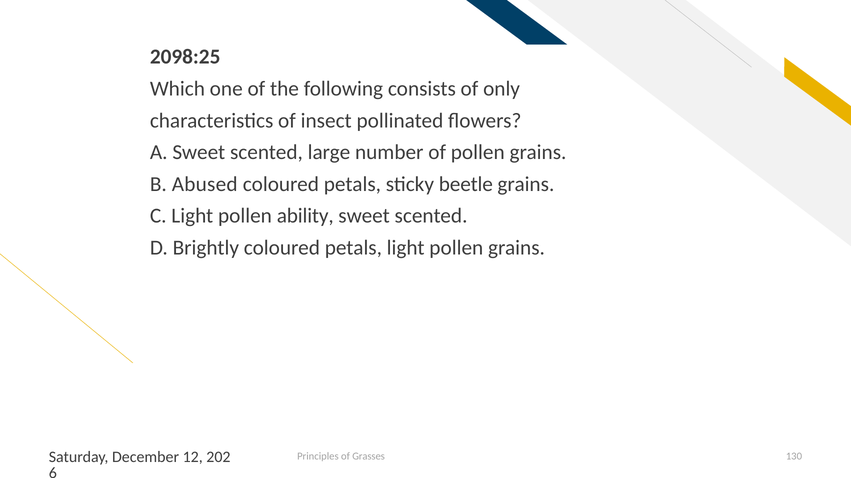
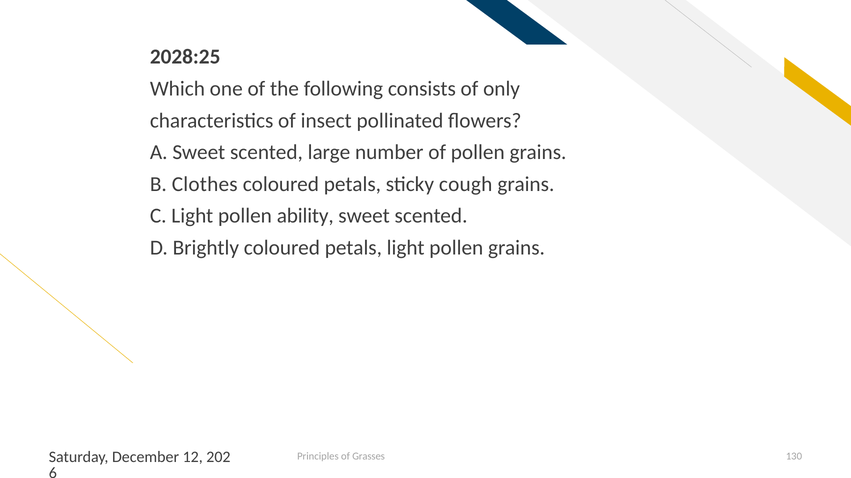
2098:25: 2098:25 -> 2028:25 (185, 57)
Abused: Abused -> Clothes (205, 184)
beetle: beetle -> cough (466, 184)
